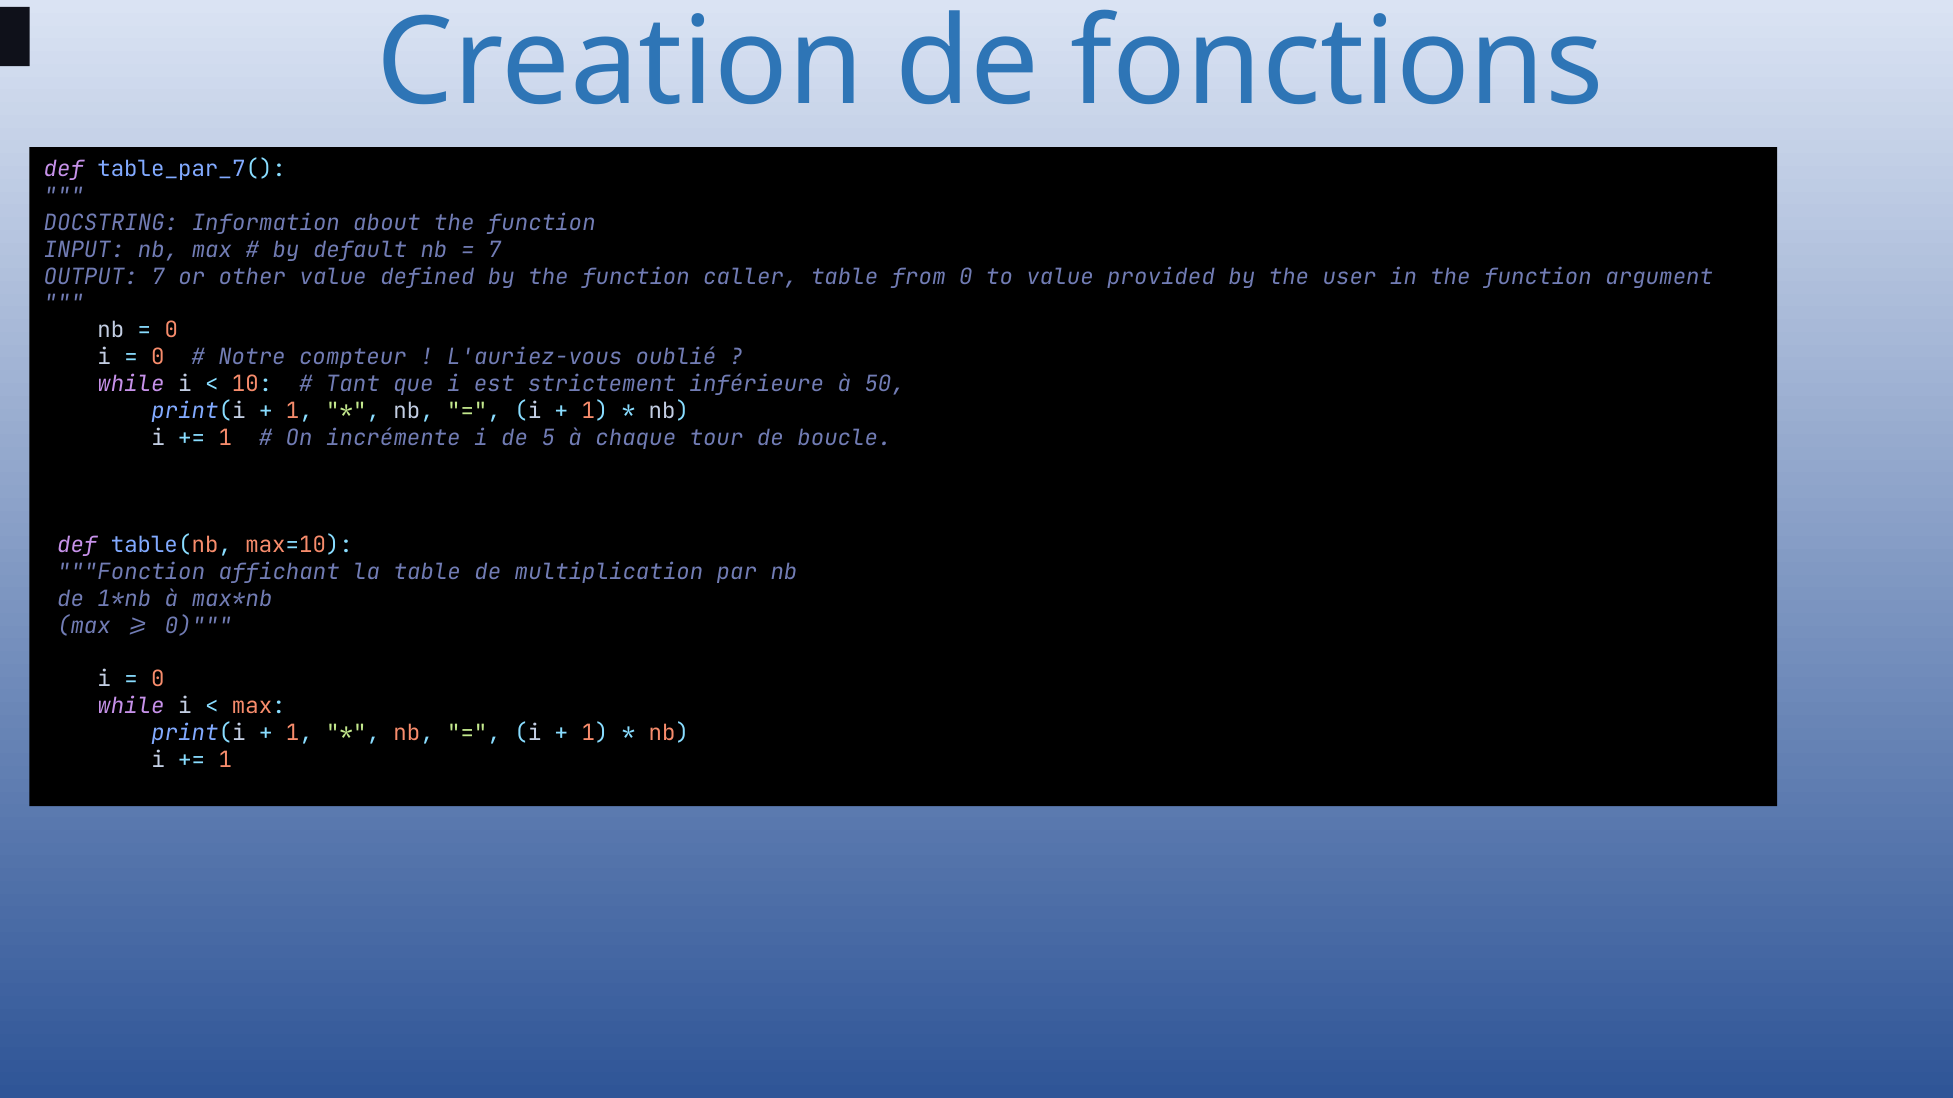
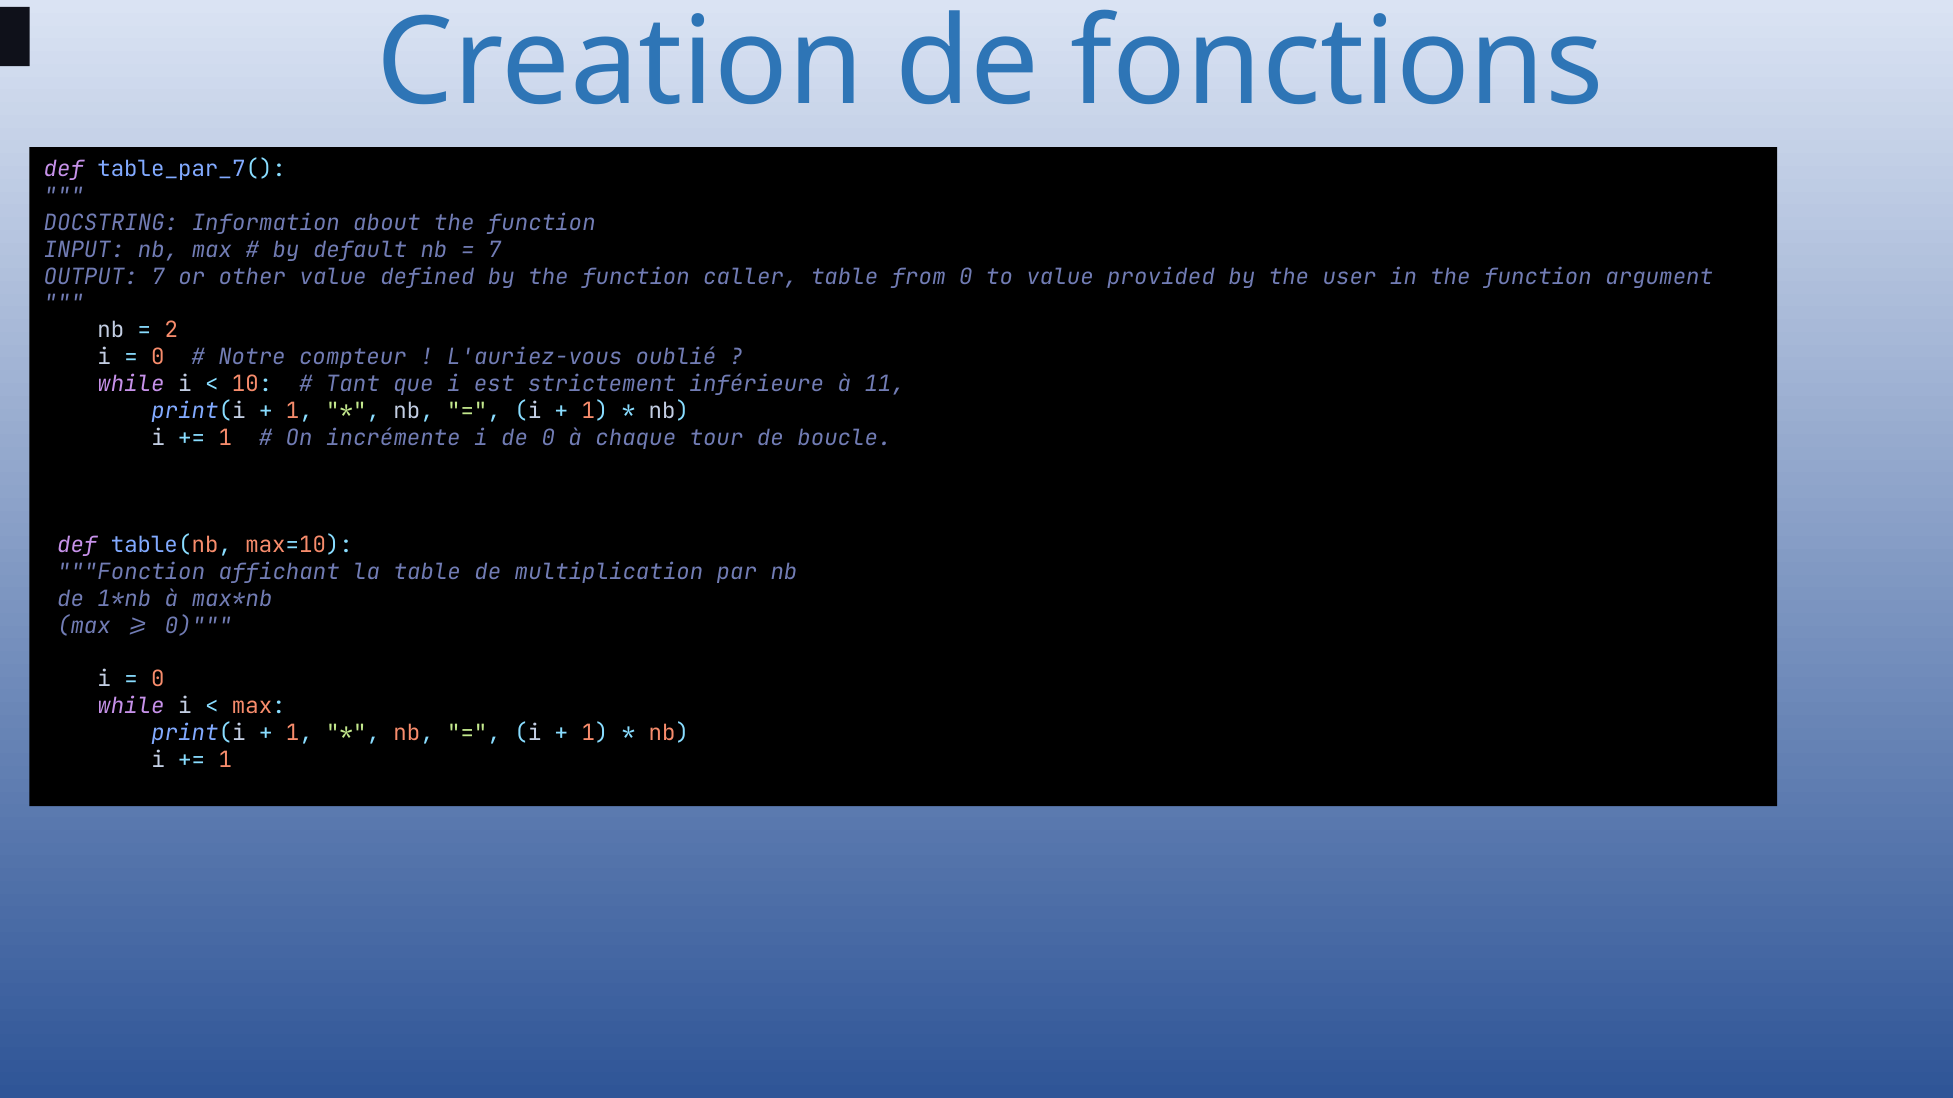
0: 0 -> 2 (171, 331)
50: 50 -> 11 (885, 384)
de 5: 5 -> 0 (548, 438)
